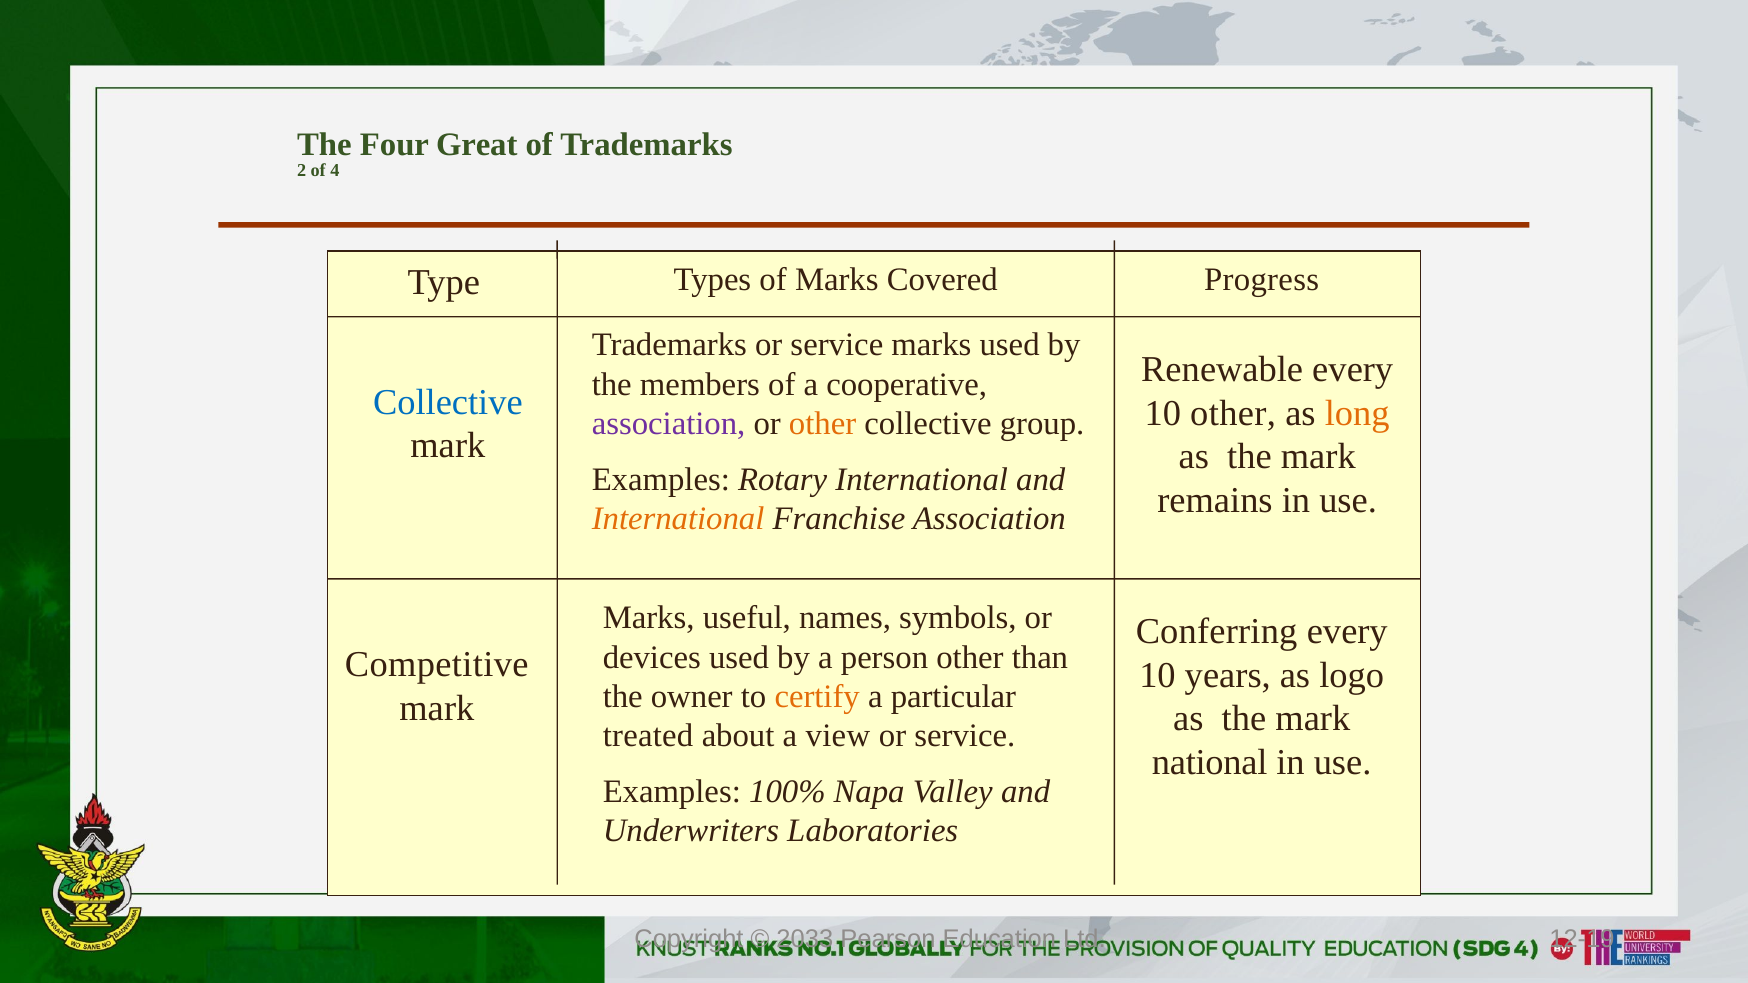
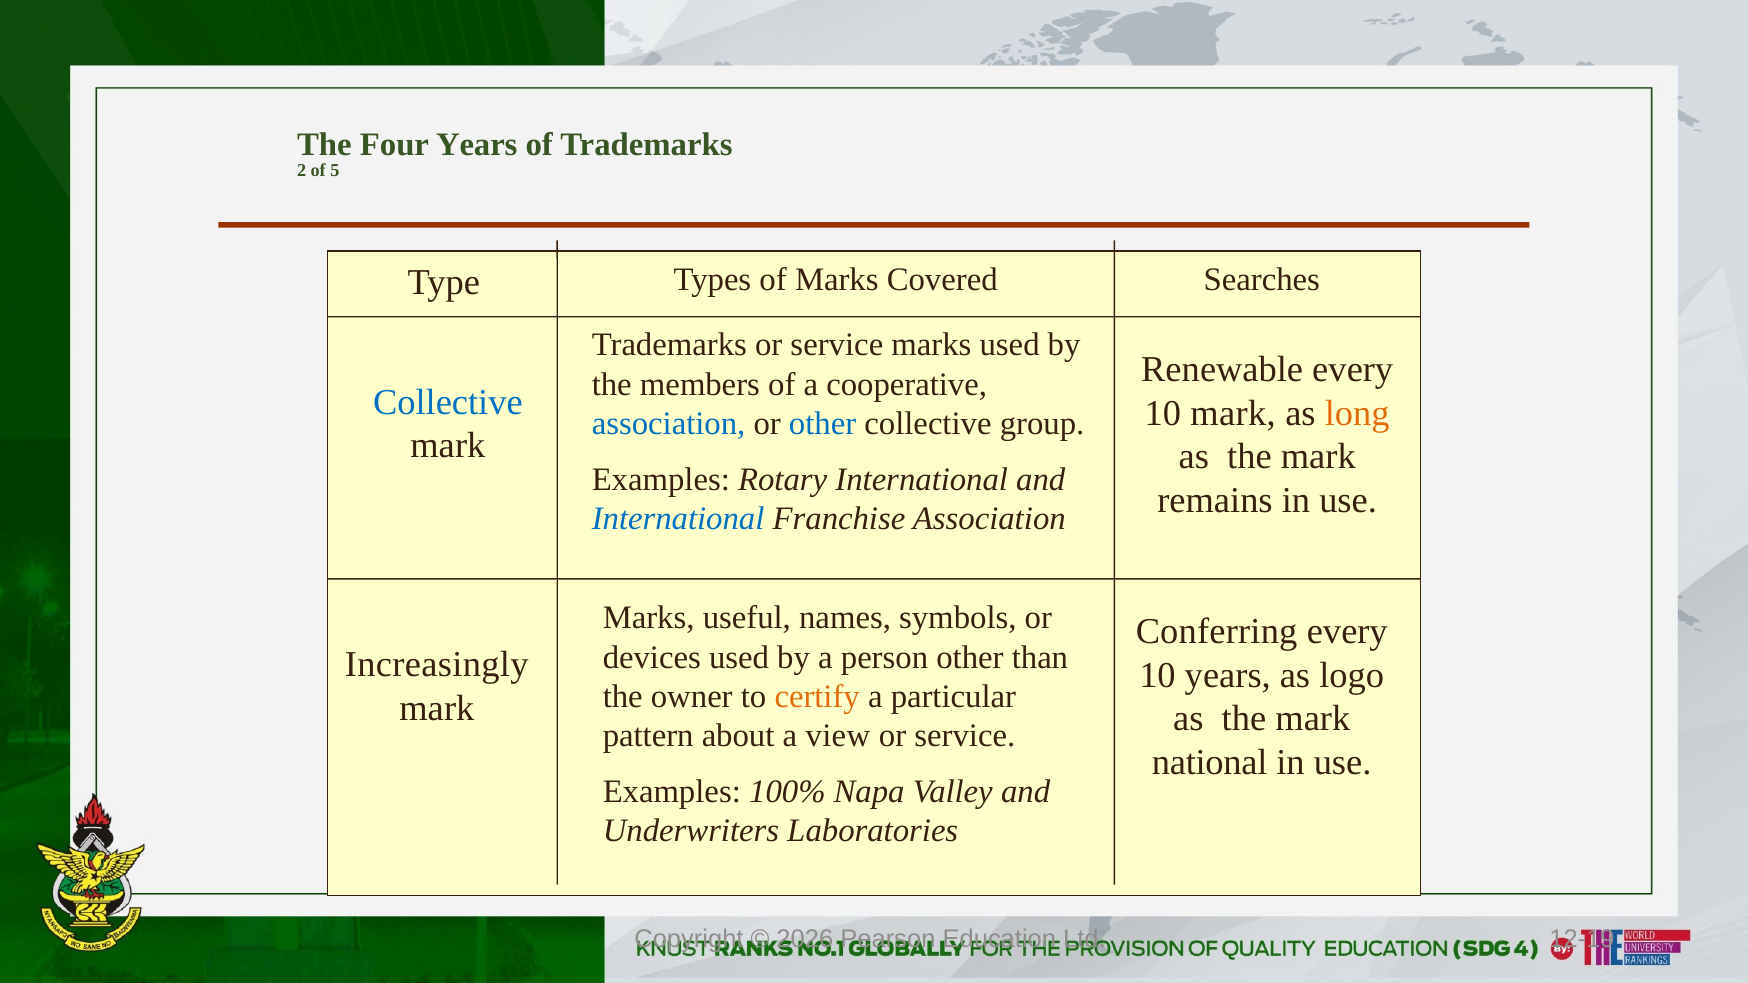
Four Great: Great -> Years (477, 145)
4: 4 -> 5 (335, 171)
Progress: Progress -> Searches (1262, 280)
10 other: other -> mark (1233, 413)
association colour: purple -> blue (669, 424)
other colour: orange -> blue (823, 424)
International colour: orange -> blue (678, 519)
Competitive: Competitive -> Increasingly (437, 664)
treated: treated -> pattern (648, 736)
2033: 2033 -> 2026 (805, 939)
